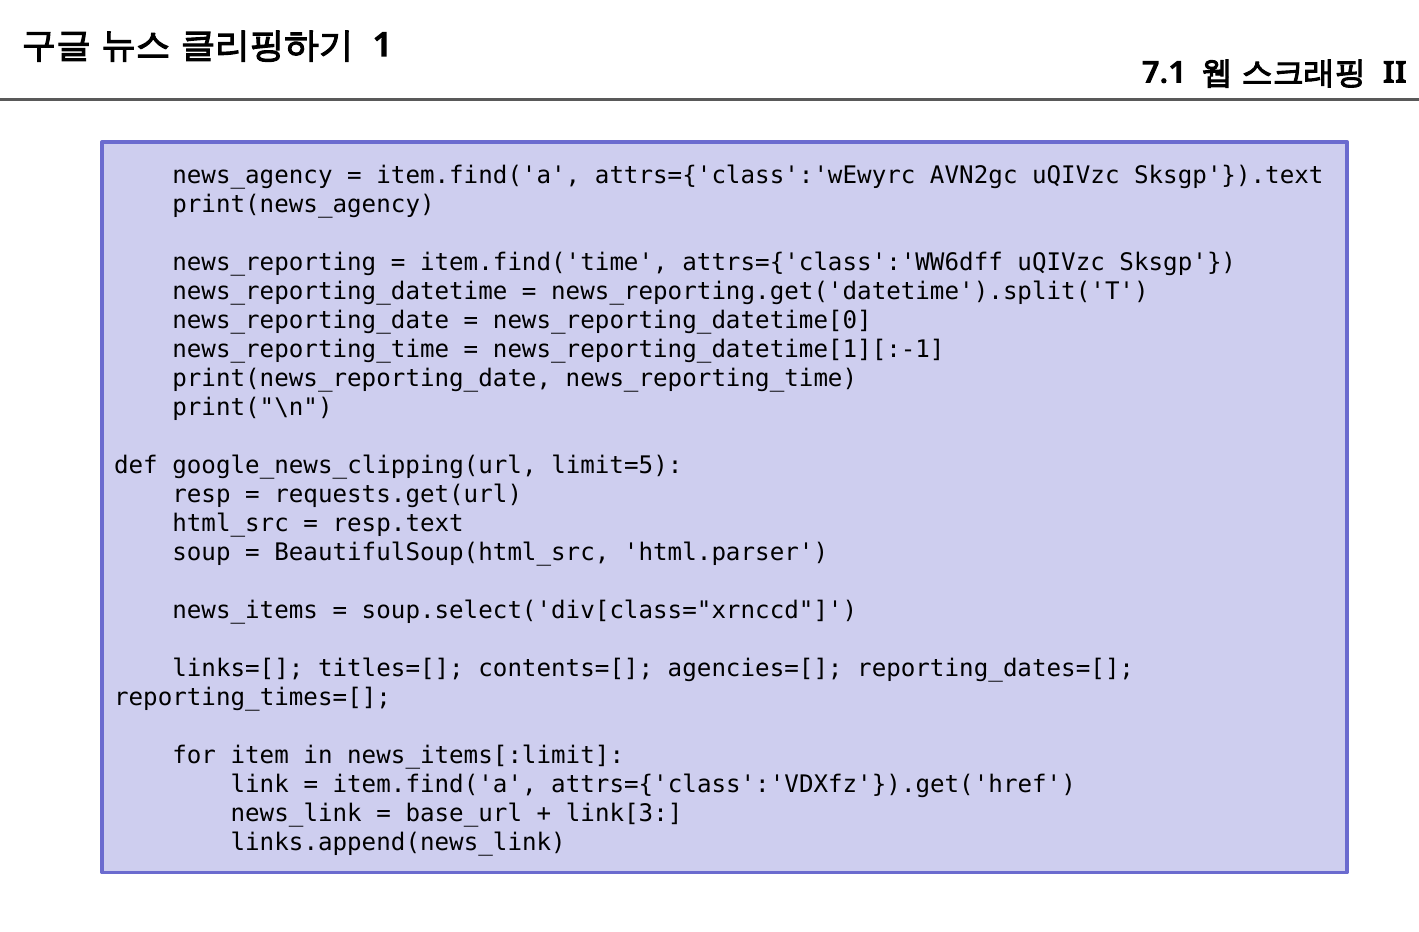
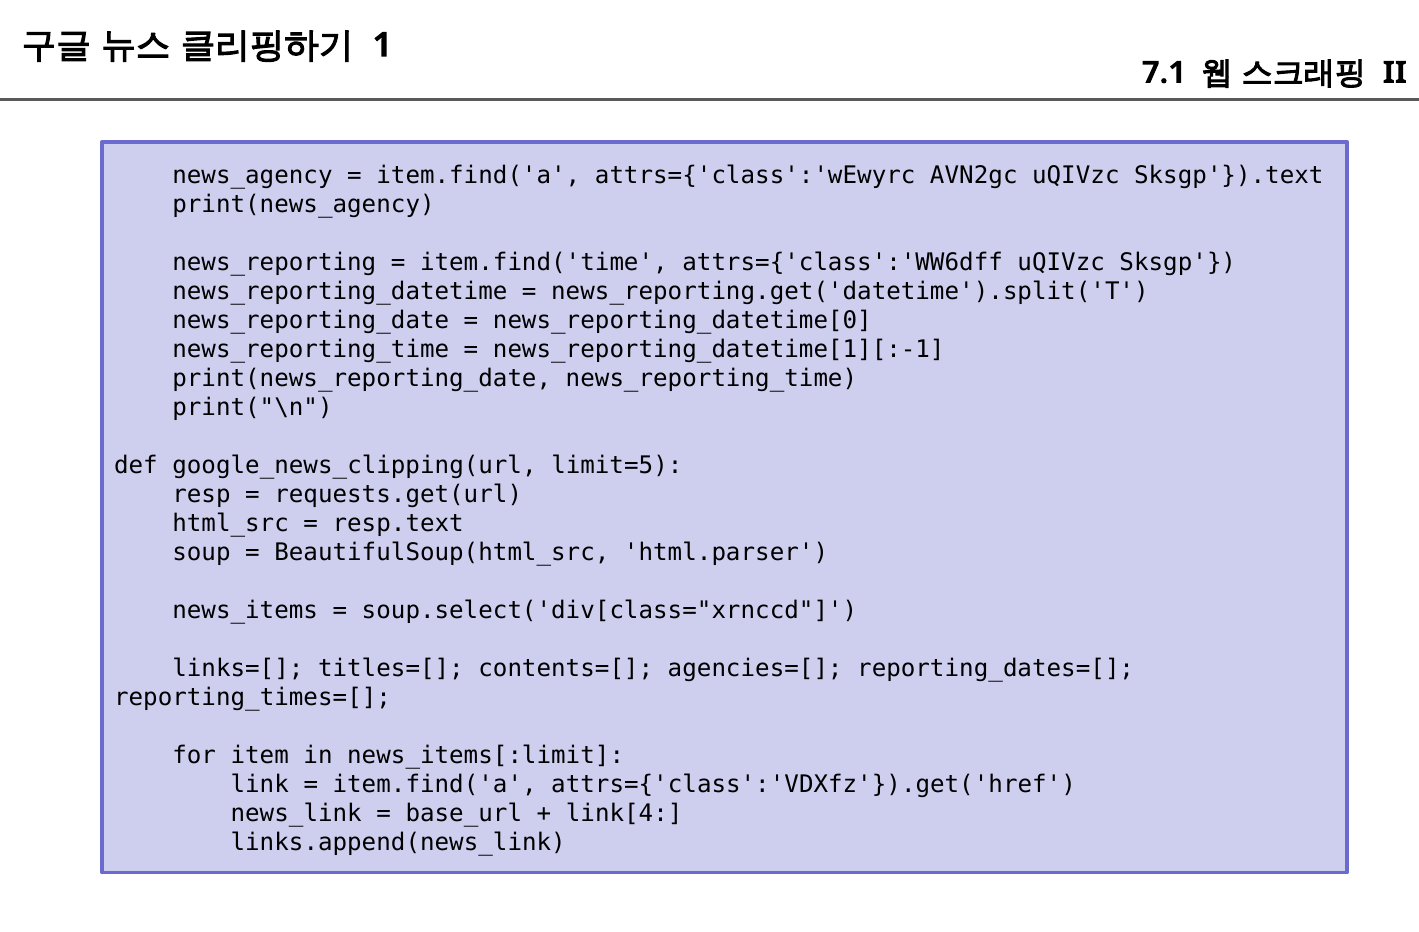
link[3: link[3 -> link[4 (624, 813)
